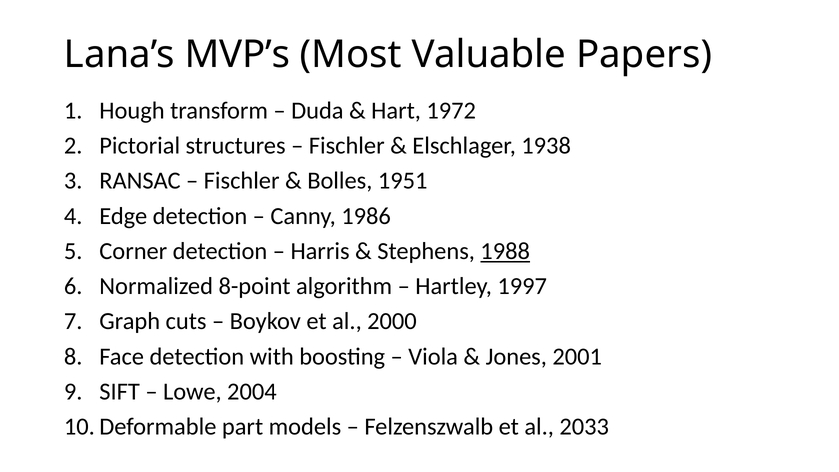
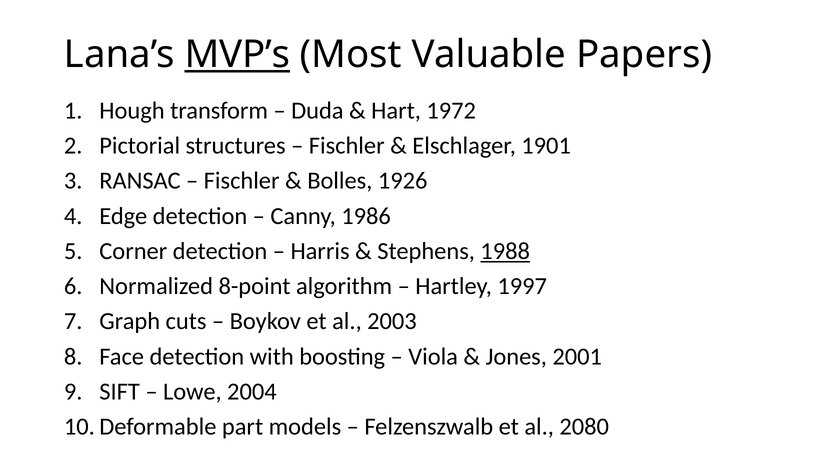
MVP’s underline: none -> present (237, 55)
1938: 1938 -> 1901 (546, 146)
1951: 1951 -> 1926 (403, 181)
2000: 2000 -> 2003 (392, 321)
2033: 2033 -> 2080 (584, 427)
